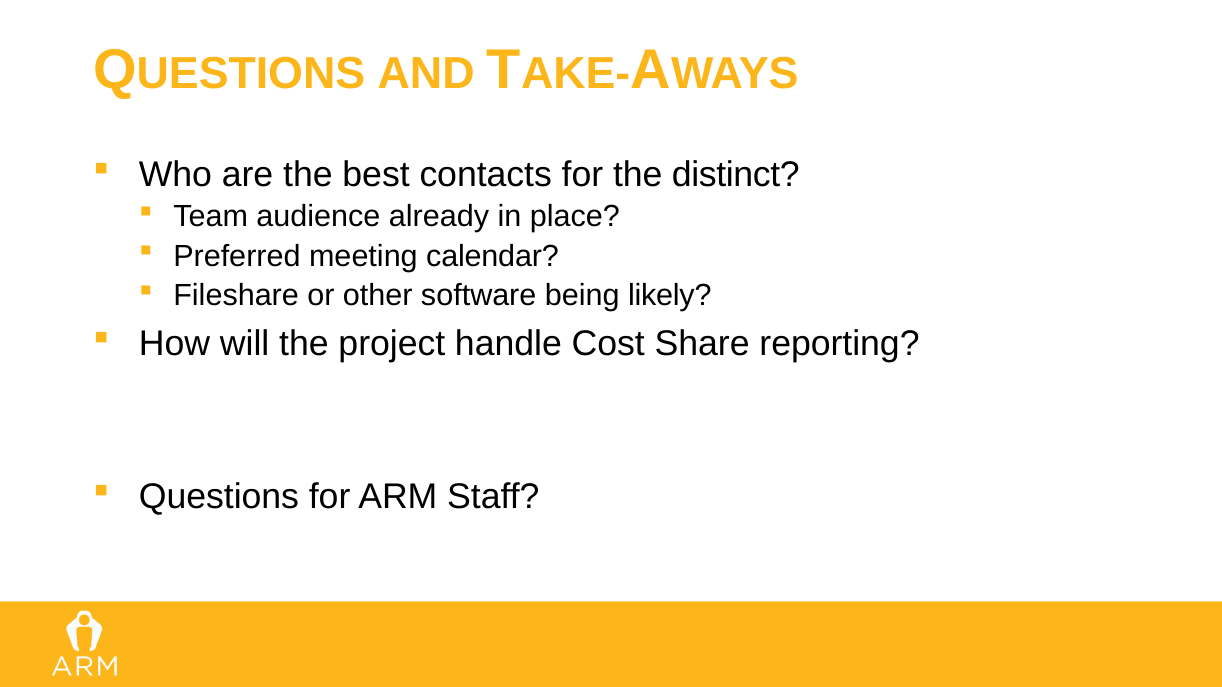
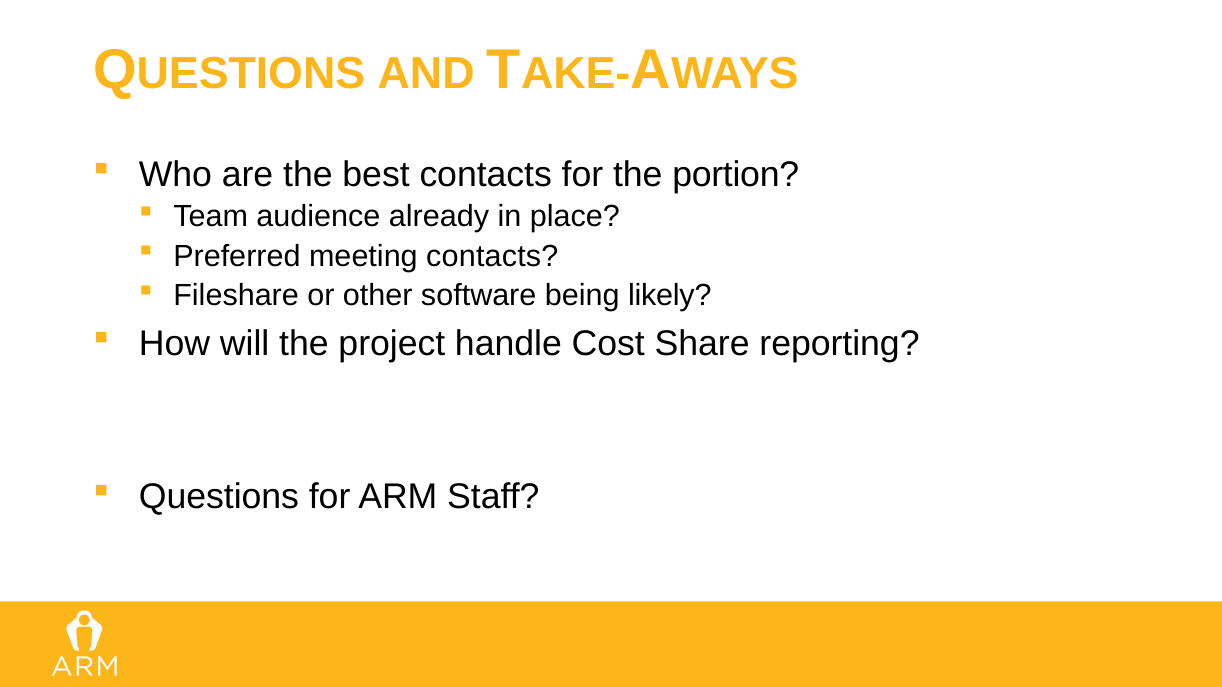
distinct: distinct -> portion (736, 175)
meeting calendar: calendar -> contacts (492, 256)
